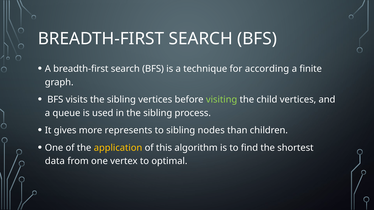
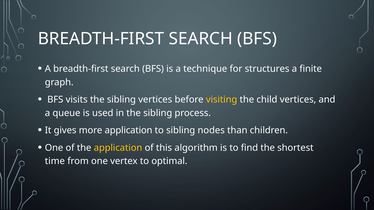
according: according -> structures (267, 69)
visiting colour: light green -> yellow (222, 100)
more represents: represents -> application (129, 131)
data: data -> time (55, 161)
